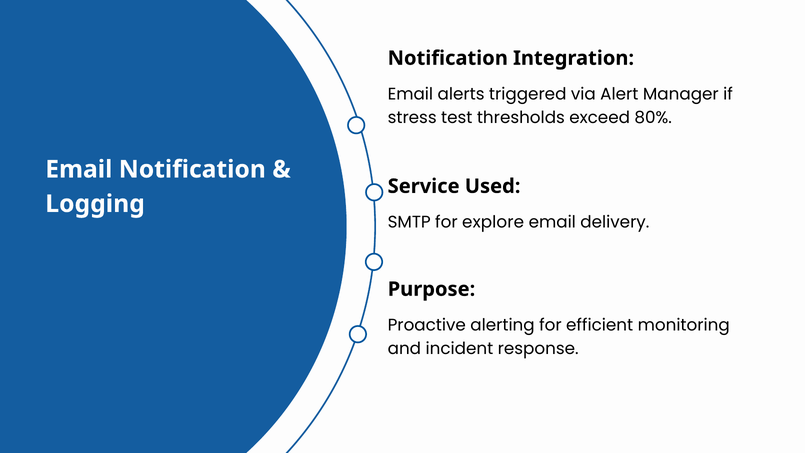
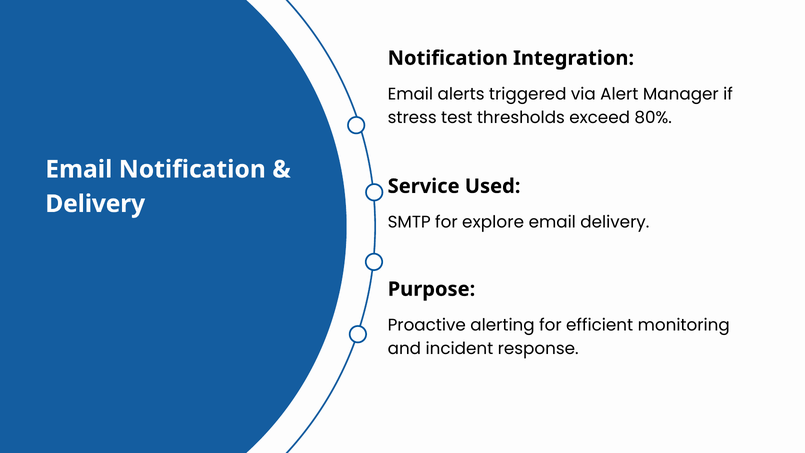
Logging: Logging -> Delivery (95, 204)
